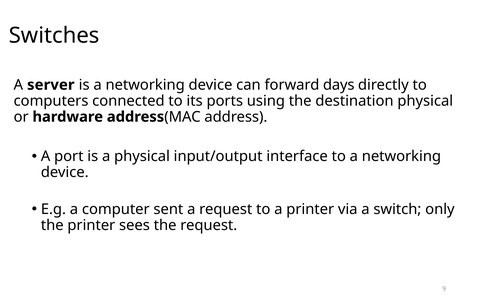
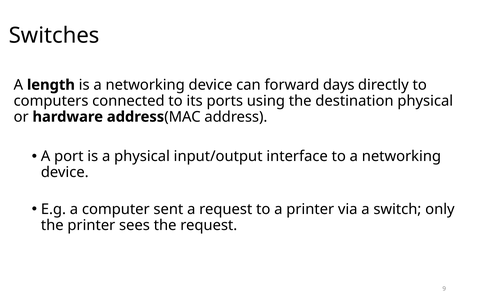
server: server -> length (51, 85)
